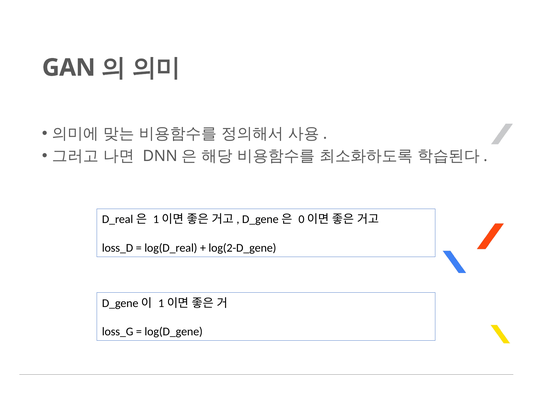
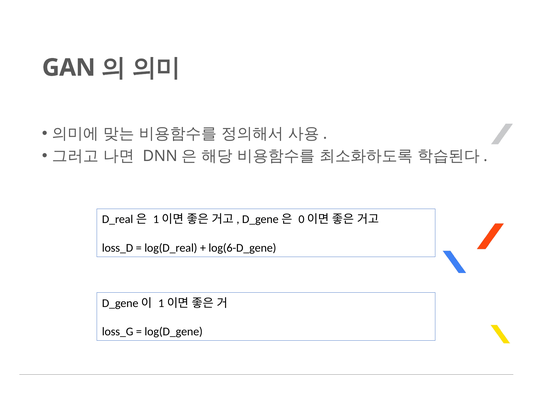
log(2-D_gene: log(2-D_gene -> log(6-D_gene (242, 248)
